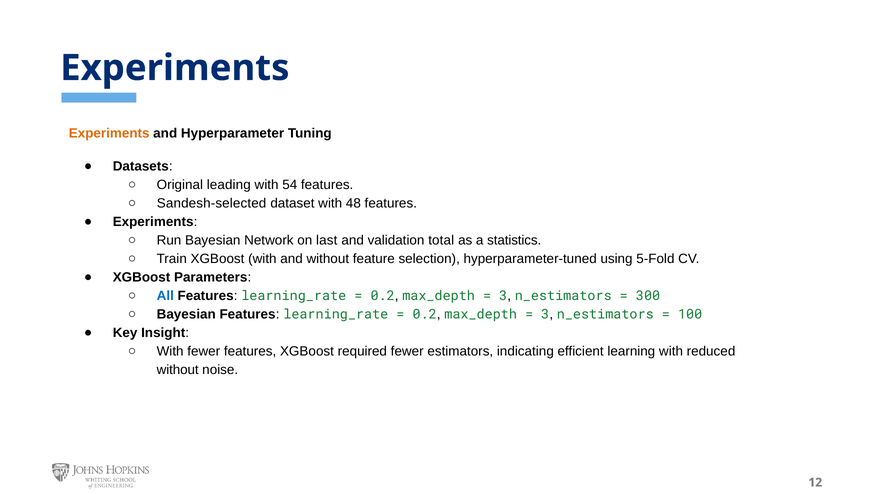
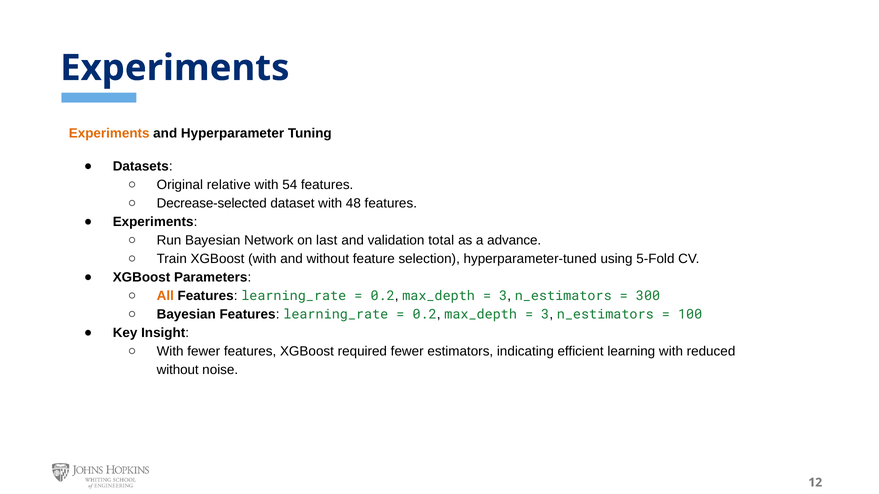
leading: leading -> relative (229, 185)
Sandesh-selected: Sandesh-selected -> Decrease-selected (212, 204)
statistics: statistics -> advance (514, 241)
All colour: blue -> orange (165, 296)
